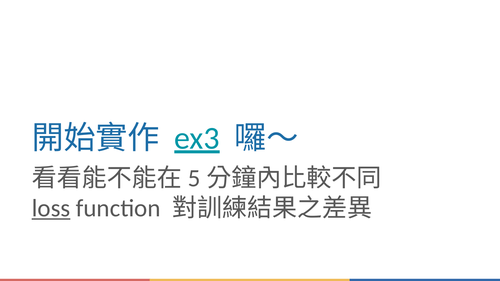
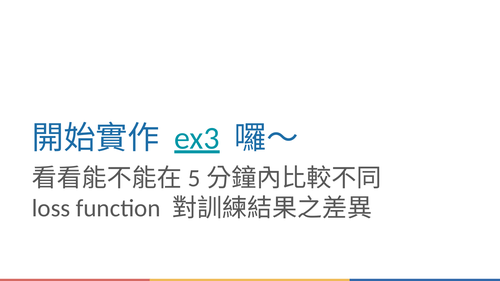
loss underline: present -> none (51, 209)
